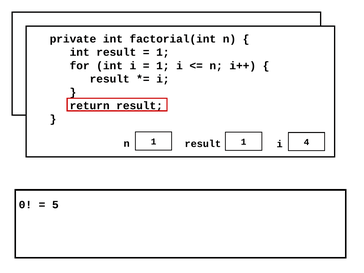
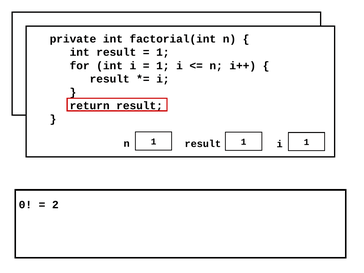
n 4: 4 -> 1 (307, 142)
5: 5 -> 2 (55, 205)
